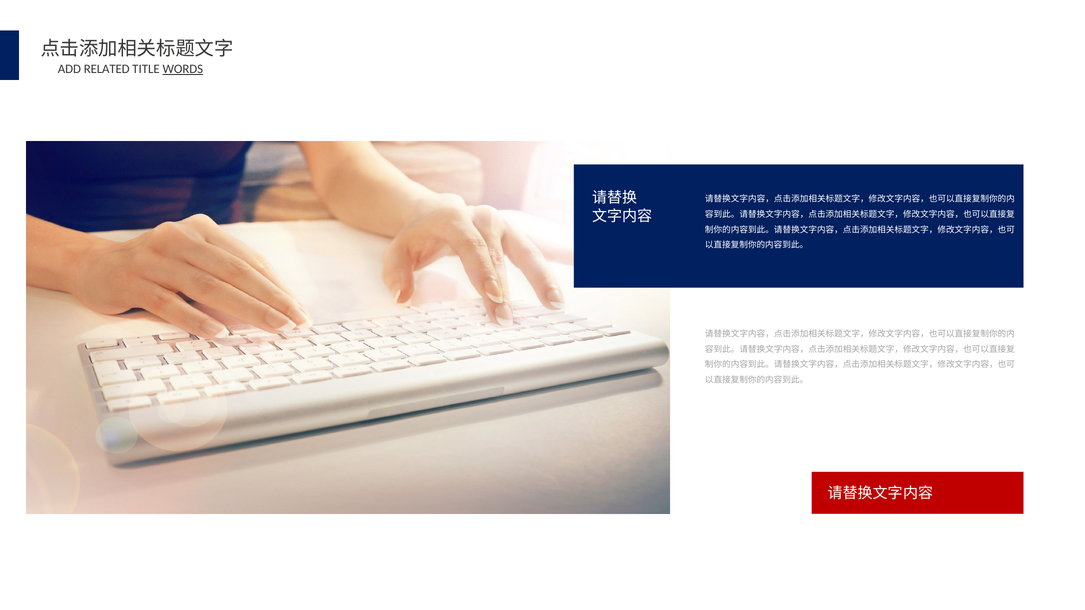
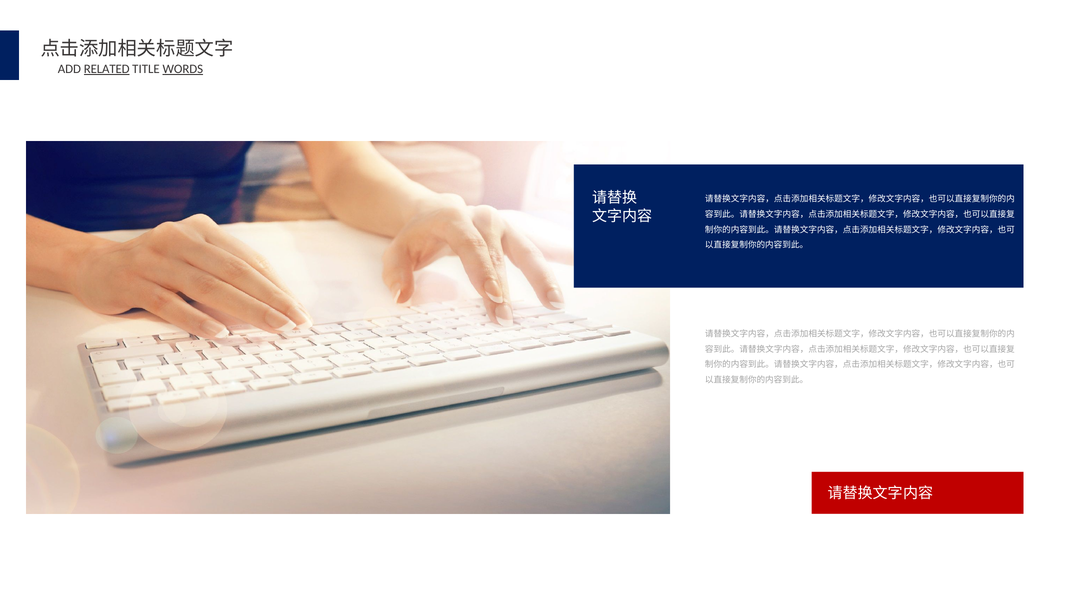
RELATED underline: none -> present (107, 69)
